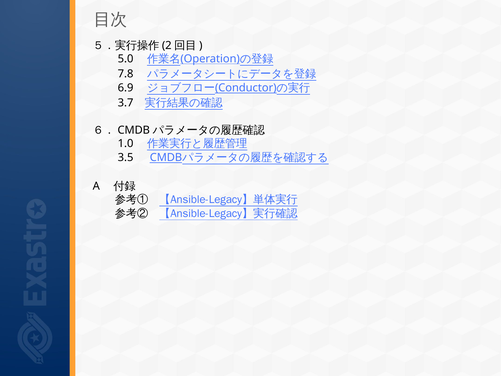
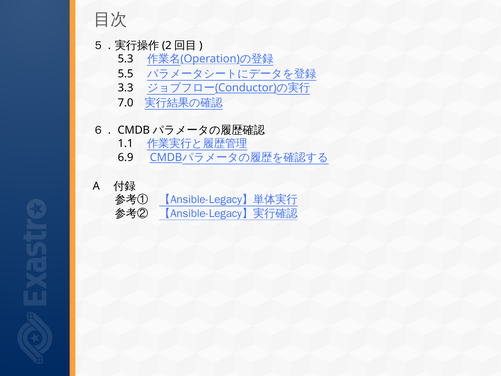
5.0: 5.0 -> 5.3 (126, 59)
7.8: 7.8 -> 5.5 (126, 74)
6.9: 6.9 -> 3.3 (126, 88)
3.7: 3.7 -> 7.0 (126, 103)
1.0: 1.0 -> 1.1 (126, 144)
3.5: 3.5 -> 6.9 (126, 157)
